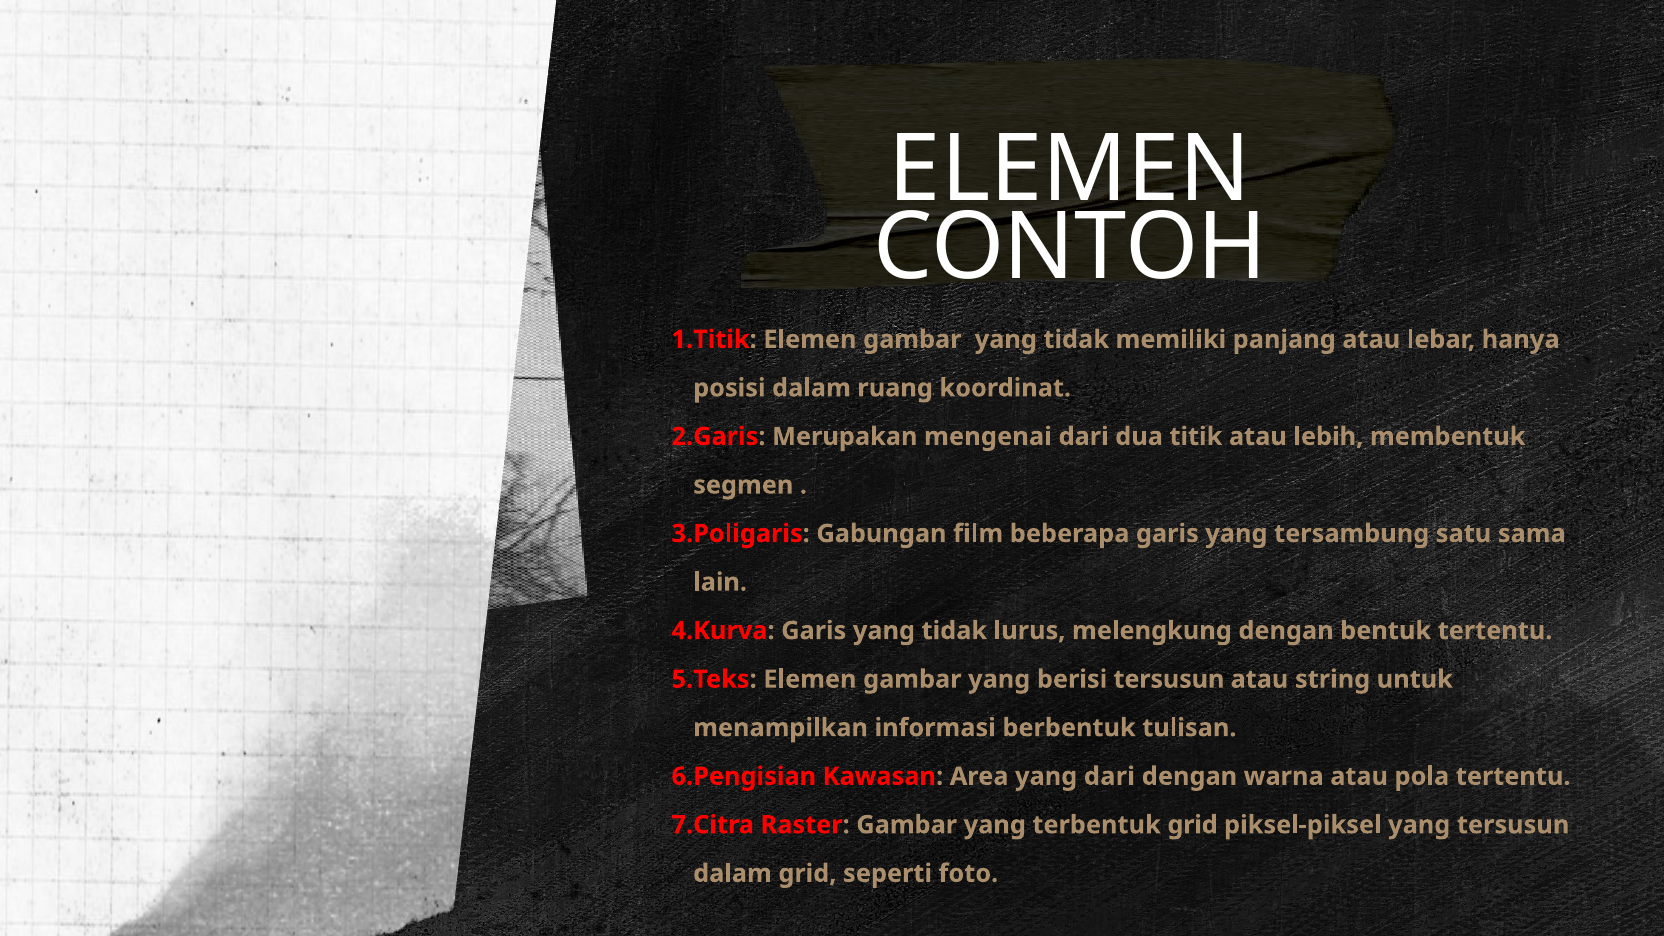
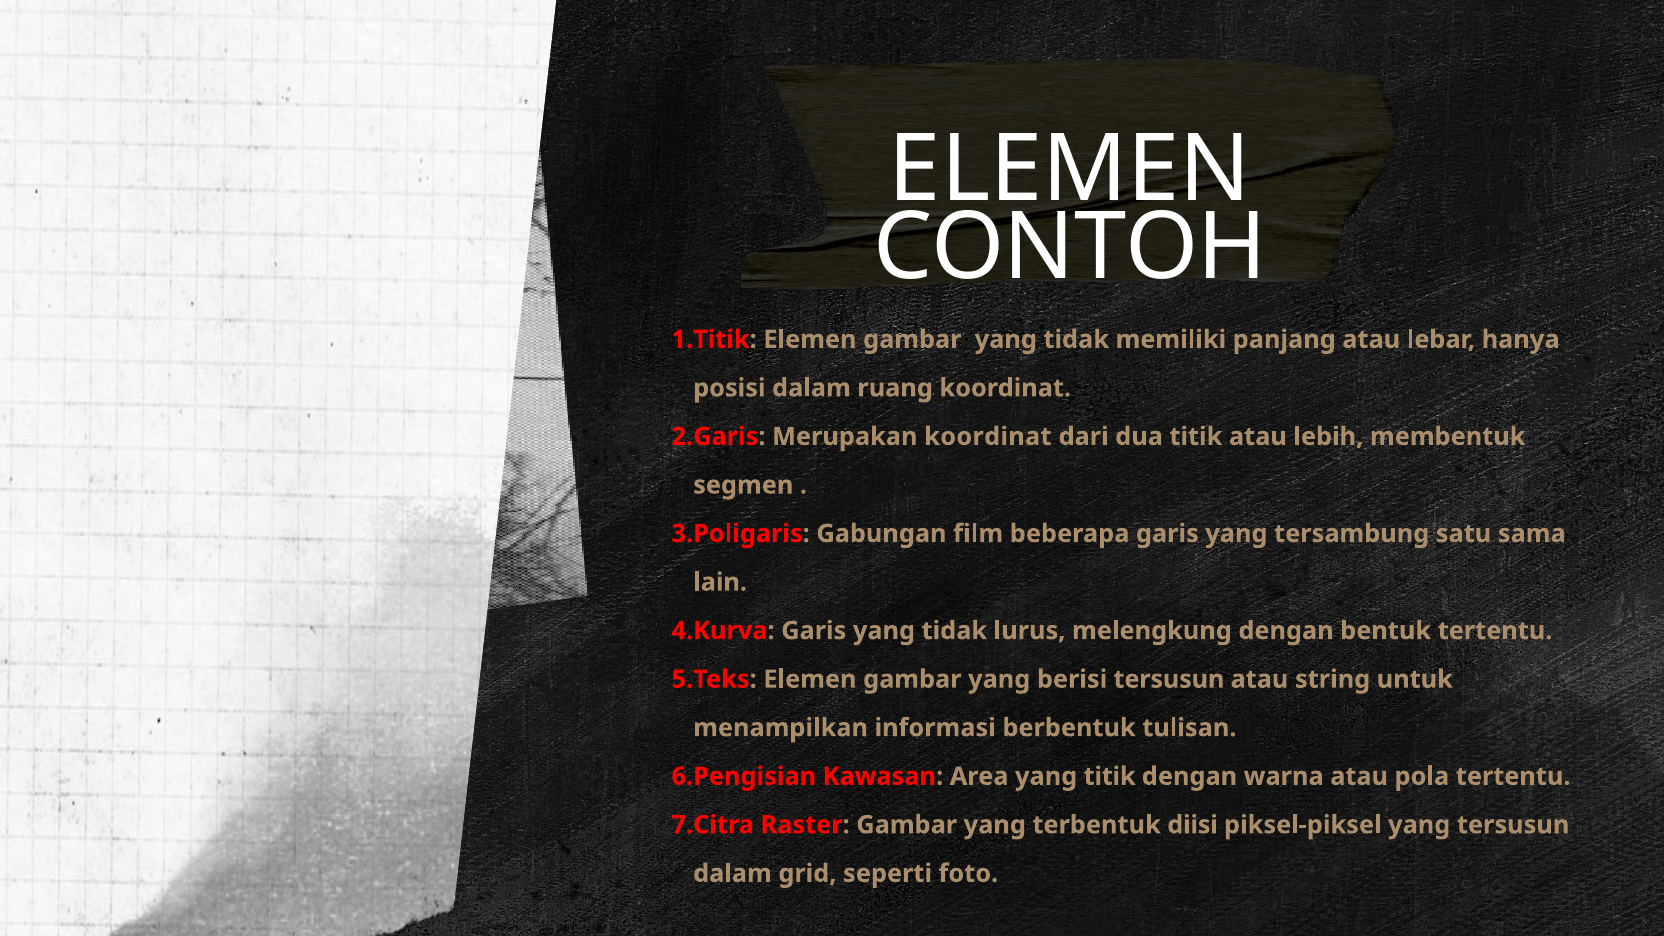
Merupakan mengenai: mengenai -> koordinat (988, 437)
yang dari: dari -> titik (1110, 776)
terbentuk grid: grid -> diisi (1193, 825)
